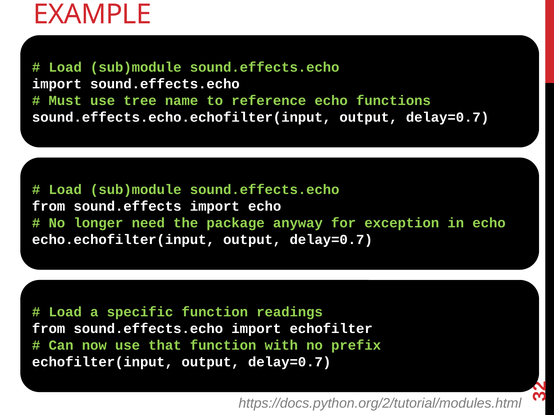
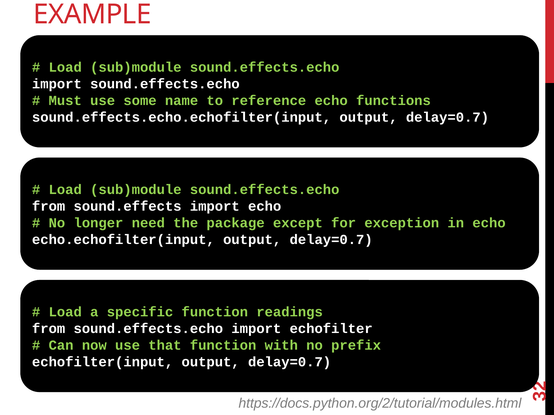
tree: tree -> some (140, 101)
anyway: anyway -> except (298, 223)
